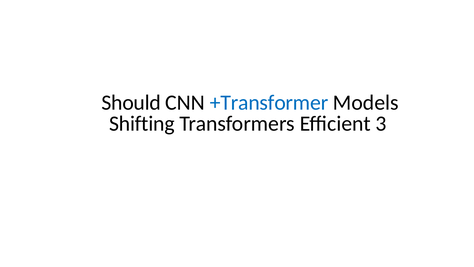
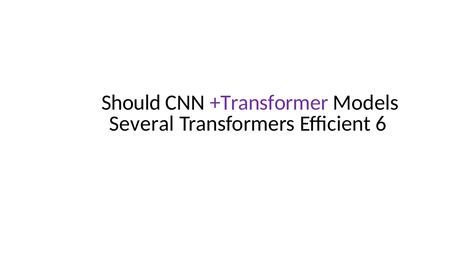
+Transformer colour: blue -> purple (269, 102)
Shifting: Shifting -> Several (142, 123)
3: 3 -> 6 (381, 123)
